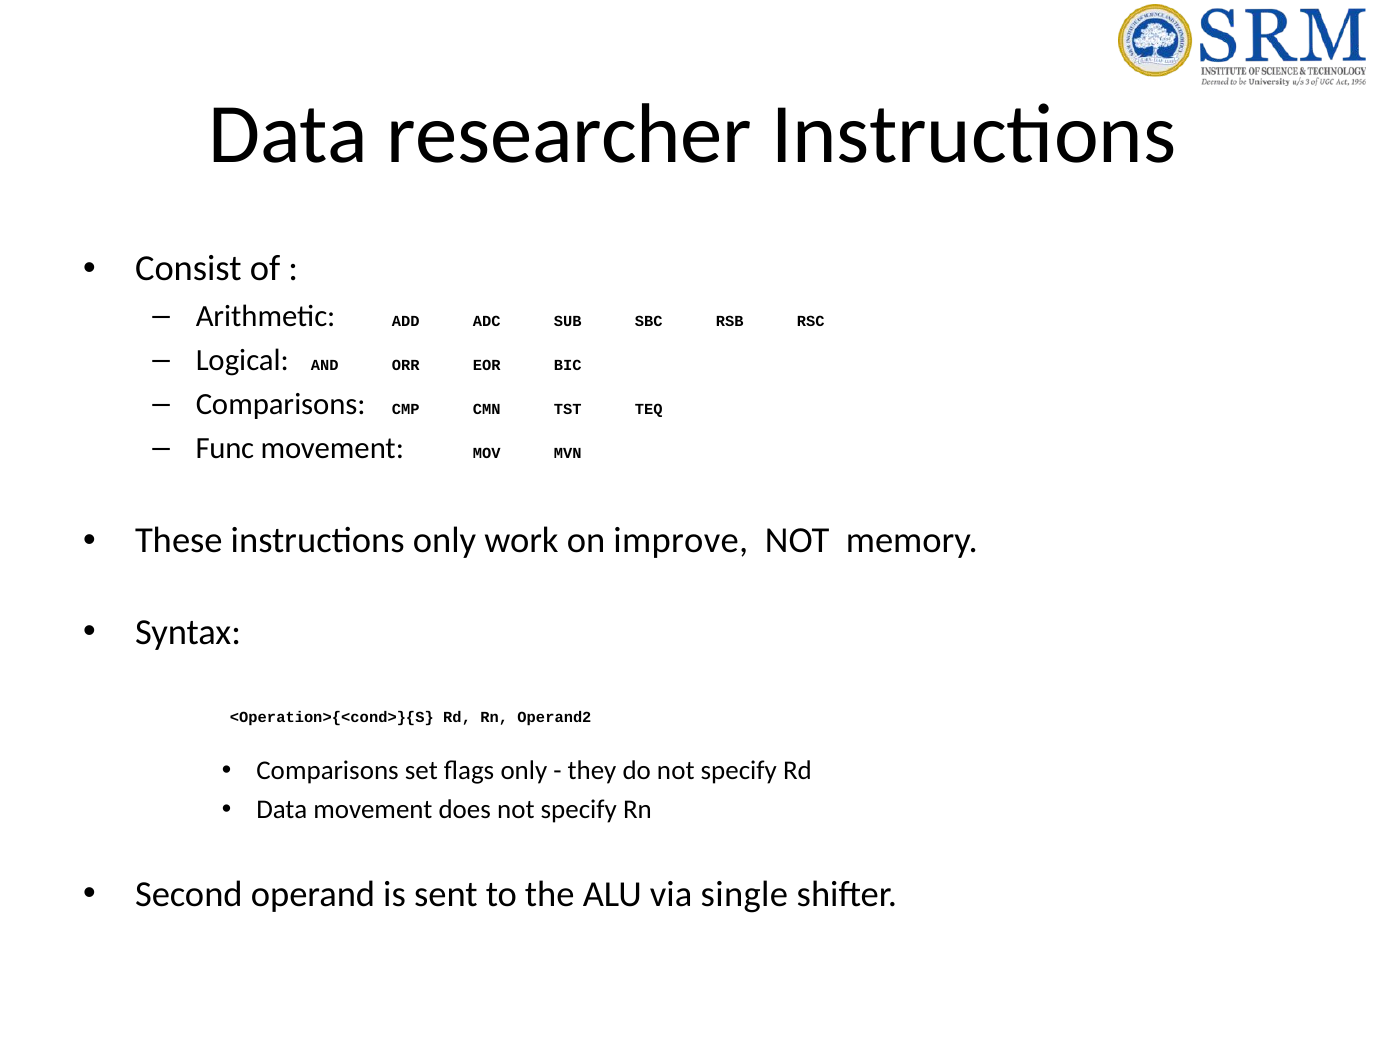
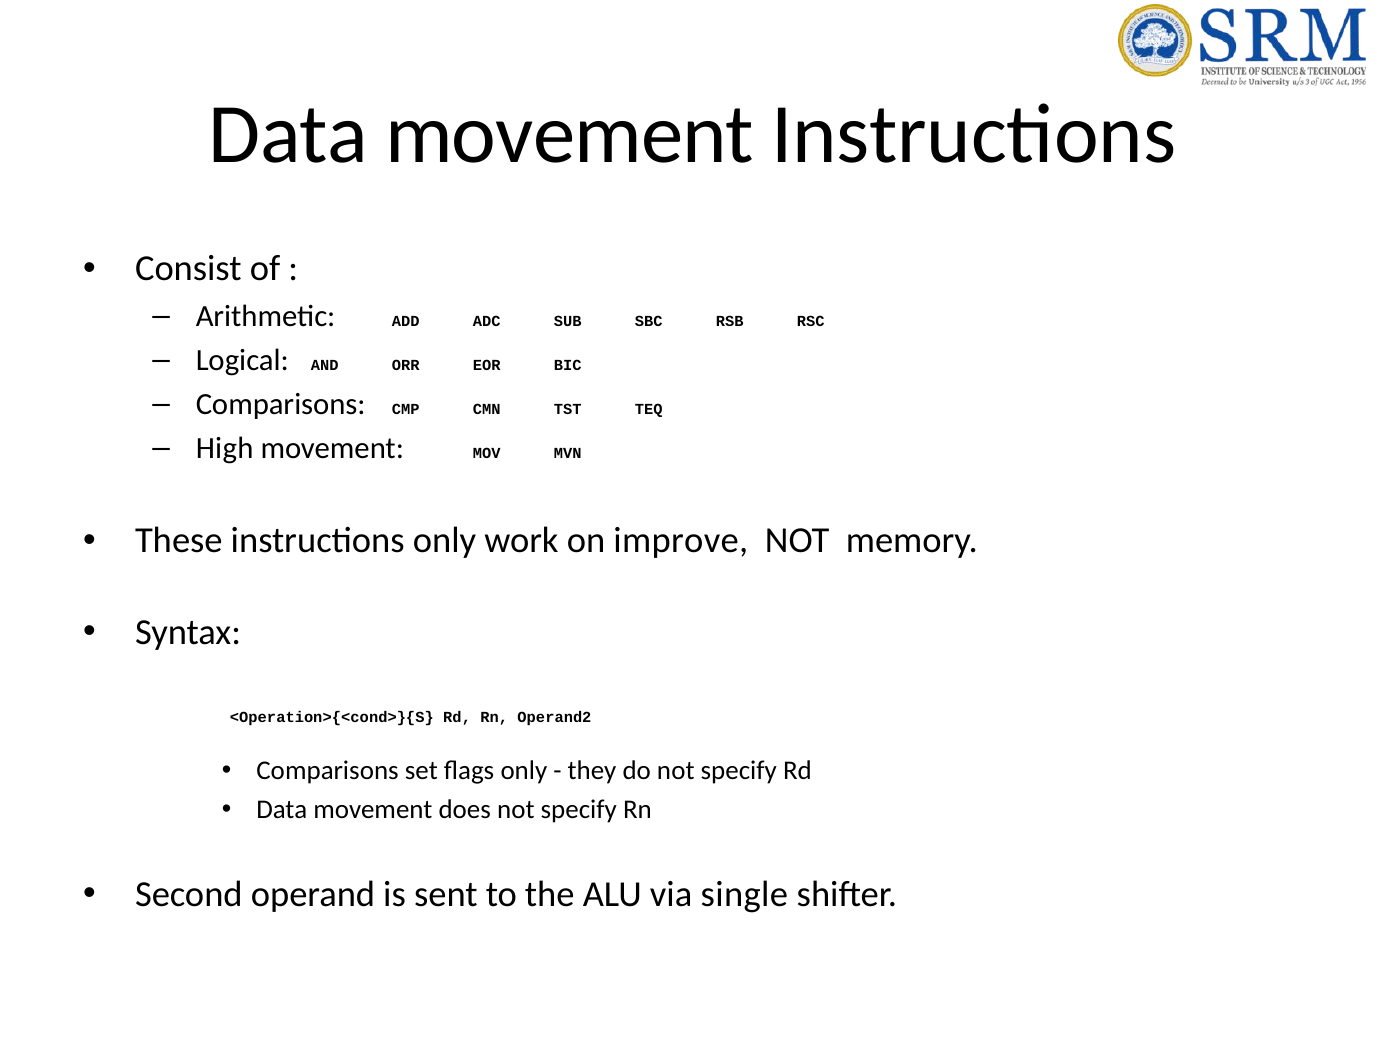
researcher: researcher -> movement (570, 134)
Func: Func -> High (225, 448)
